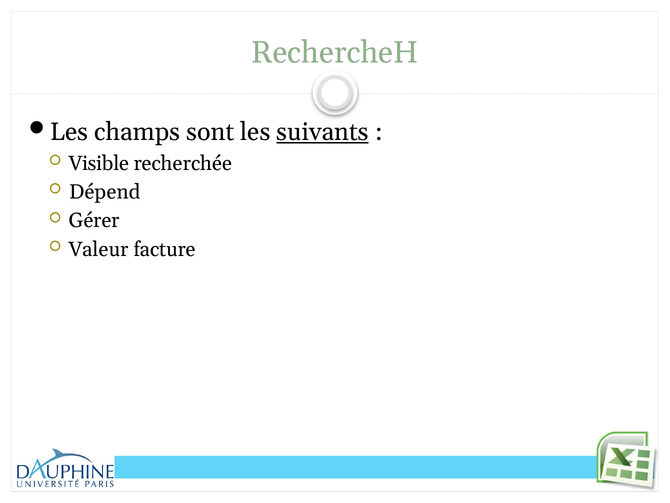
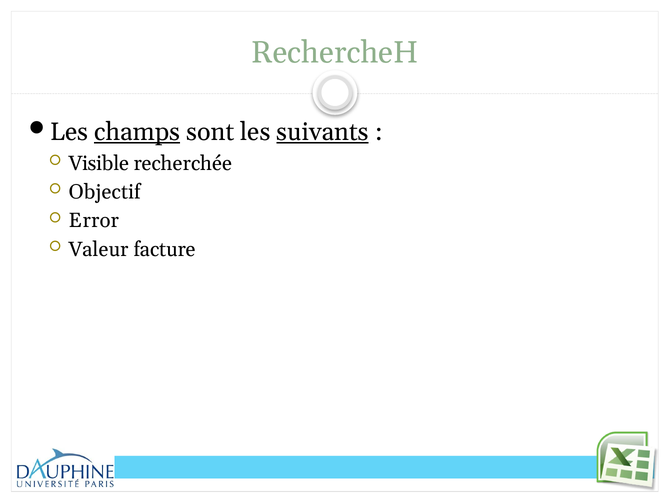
champs underline: none -> present (137, 132)
Dépend: Dépend -> Objectif (105, 192)
Gérer: Gérer -> Error (94, 220)
